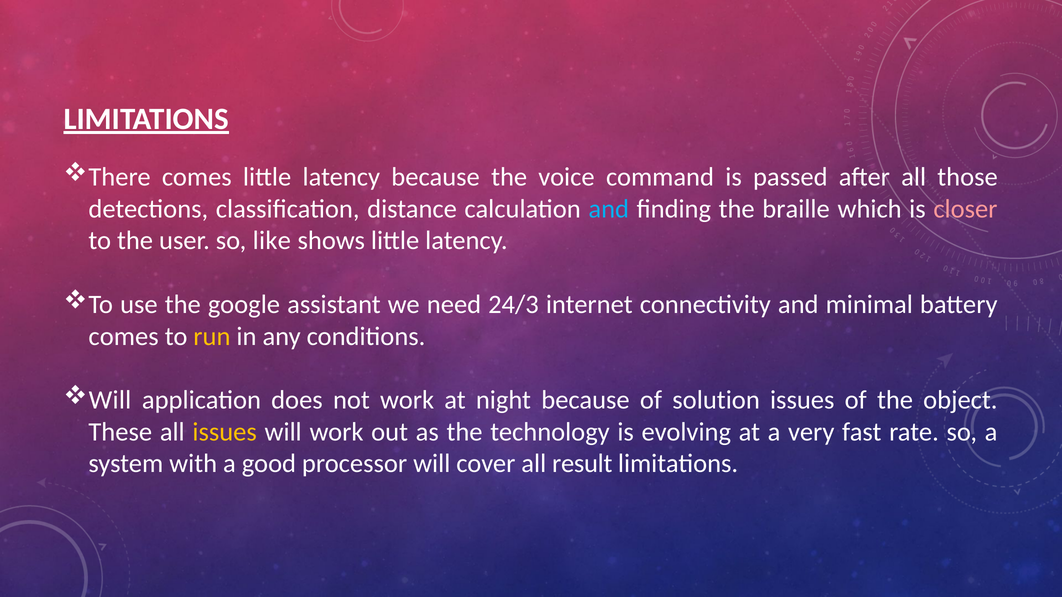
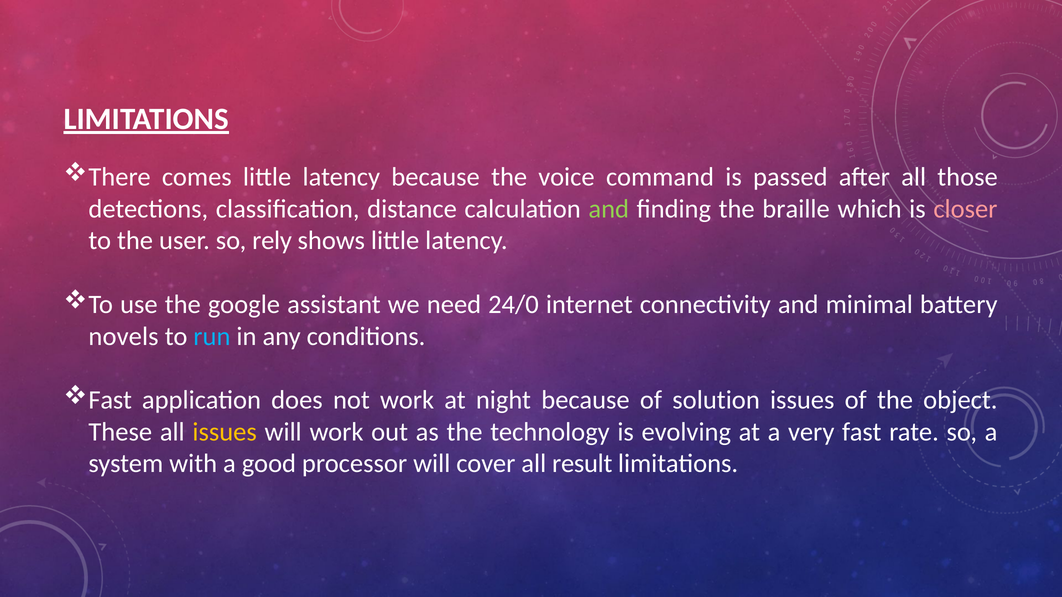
and colour: light blue -> light green (609, 209)
like: like -> rely (272, 241)
24/3: 24/3 -> 24/0 (513, 305)
comes: comes -> novels (124, 336)
run colour: yellow -> light blue (212, 336)
Will: Will -> Fast (110, 400)
